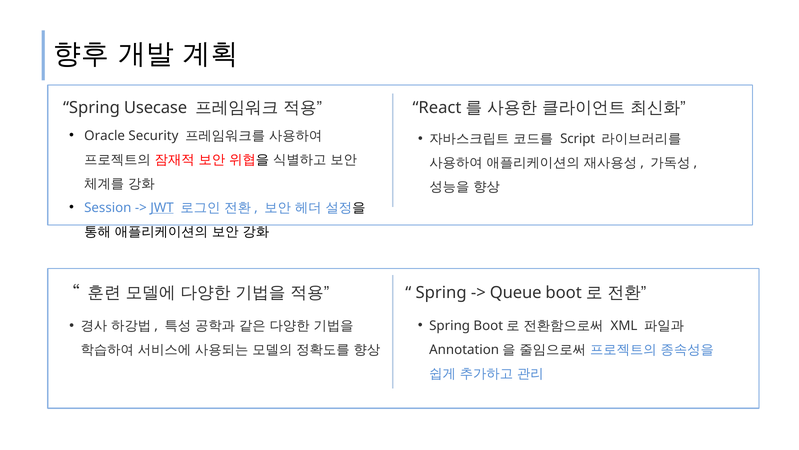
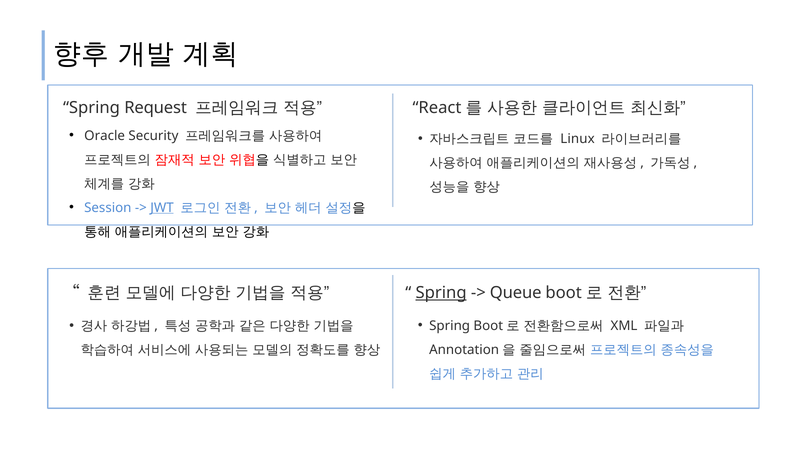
Usecase: Usecase -> Request (156, 108)
Script: Script -> Linux (578, 139)
Spring underline: none -> present (441, 292)
